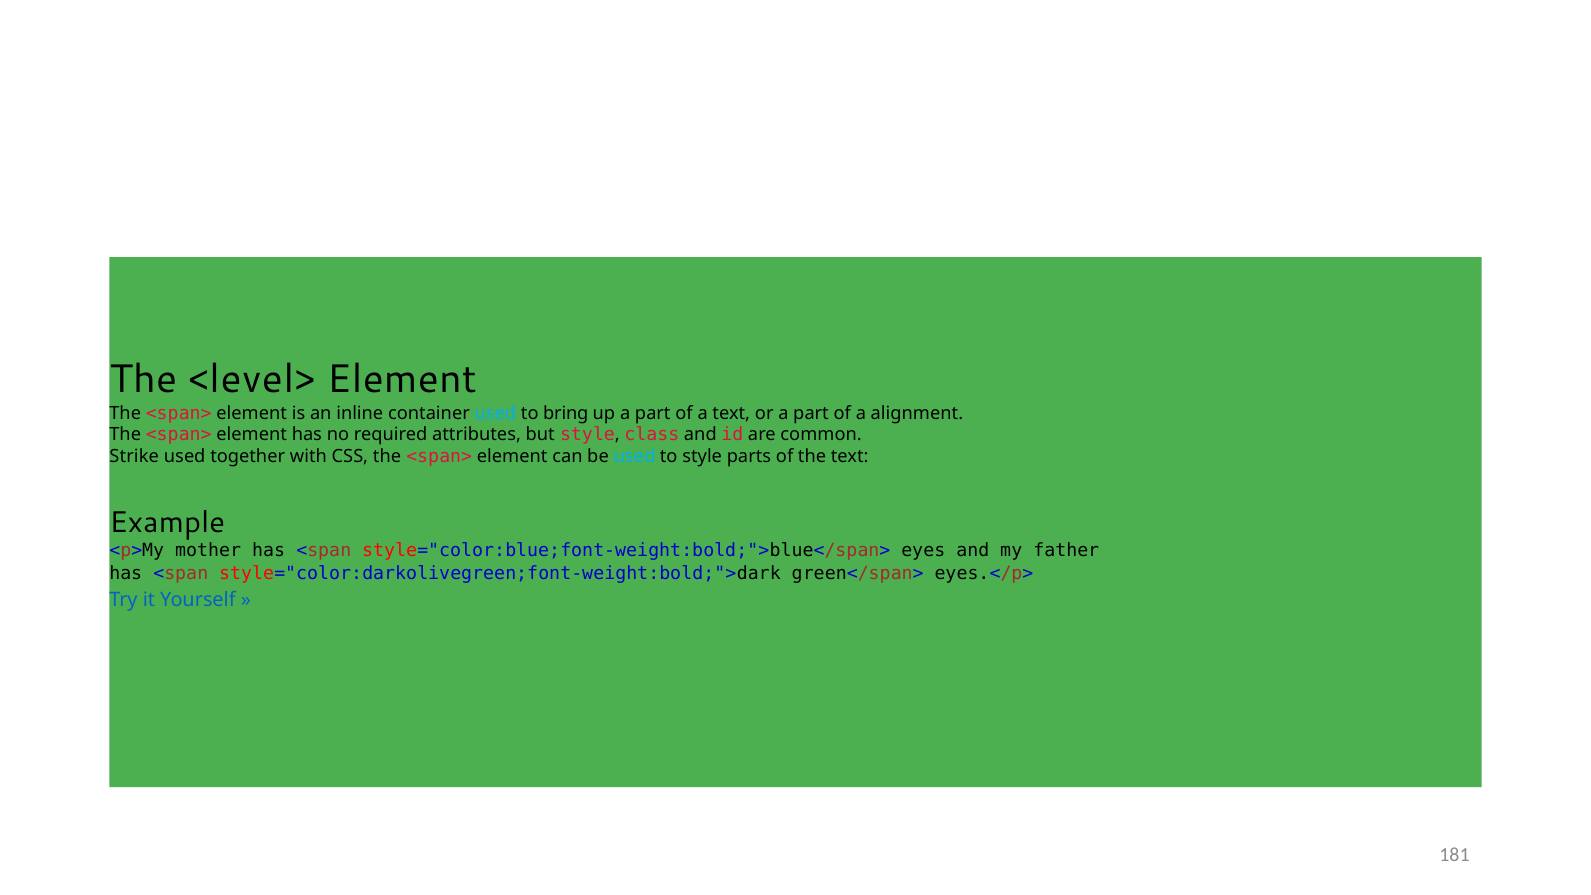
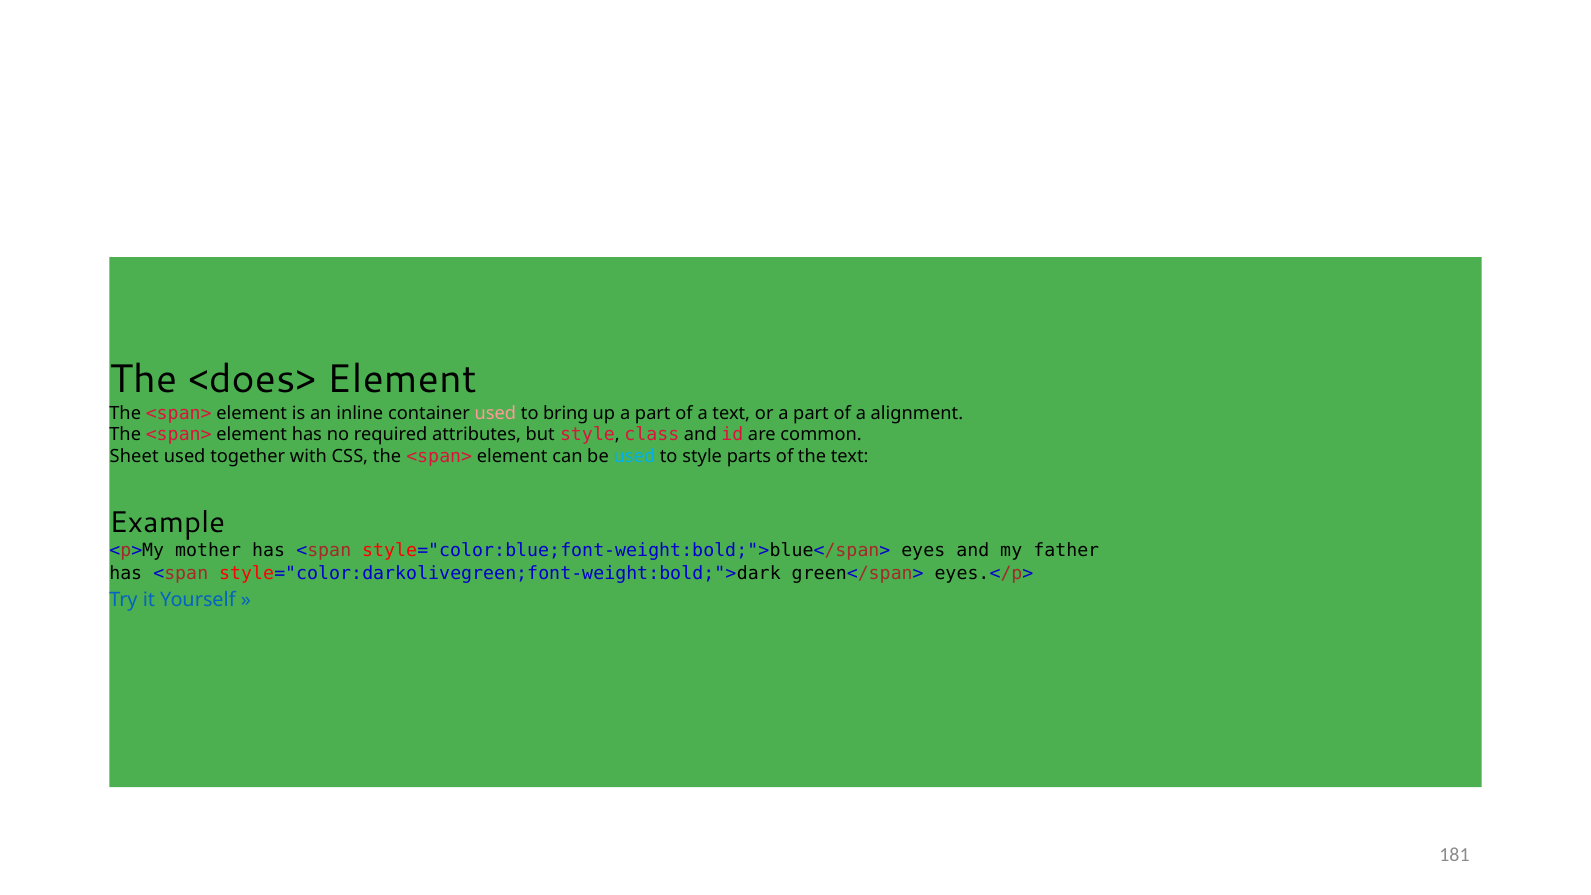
<level>: <level> -> <does> (252, 380)
used colour: light blue -> pink (495, 413)
Strike: Strike -> Sheet (134, 457)
